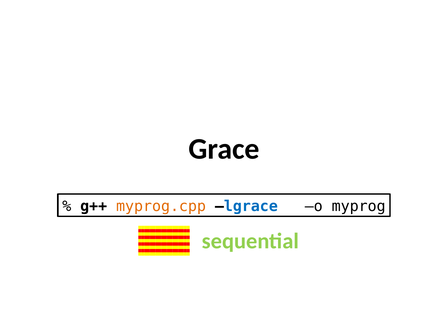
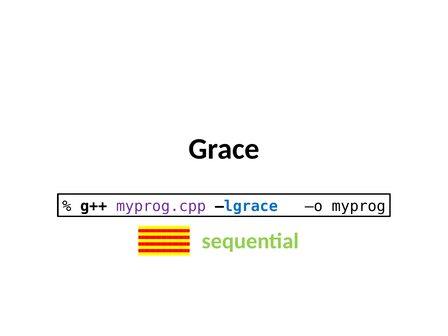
myprog.cpp colour: orange -> purple (161, 206)
